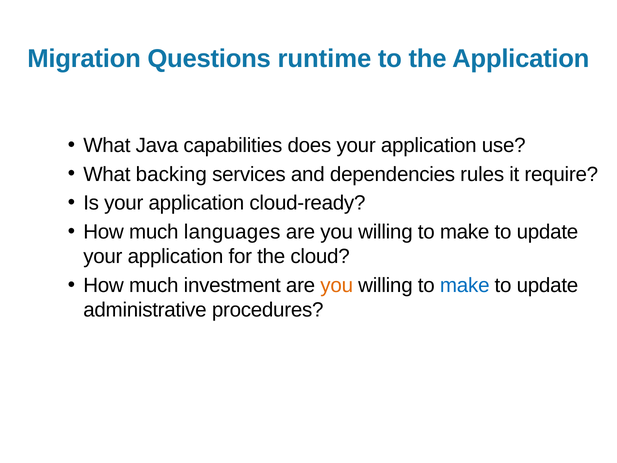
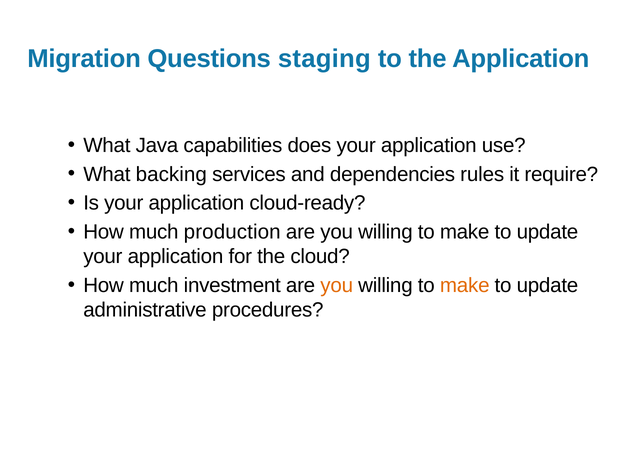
runtime: runtime -> staging (324, 59)
languages: languages -> production (232, 232)
make colour: blue -> orange (465, 285)
